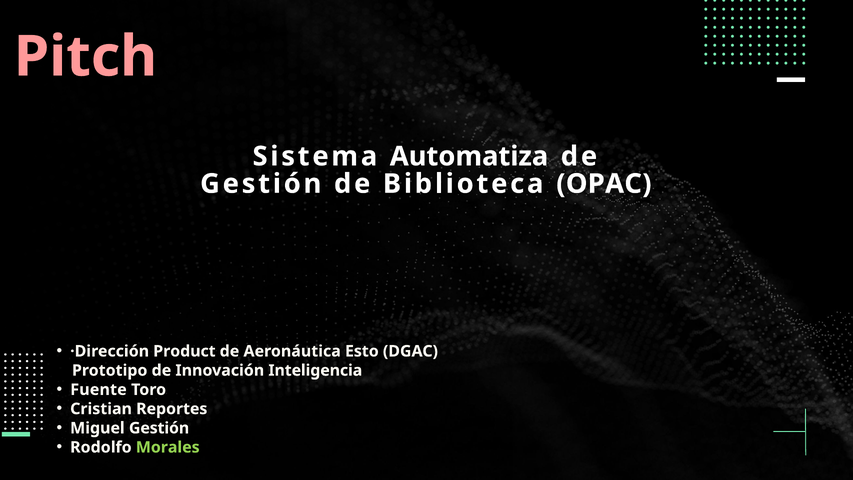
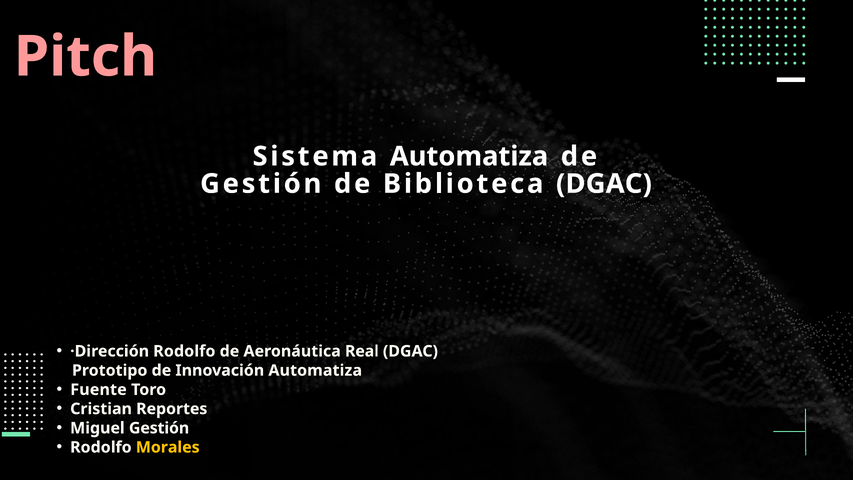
Biblioteca OPAC: OPAC -> DGAC (604, 184)
·Dirección Product: Product -> Rodolfo (184, 351)
Esto: Esto -> Real (362, 351)
Innovación Inteligencia: Inteligencia -> Automatiza (315, 370)
Morales colour: light green -> yellow (168, 447)
